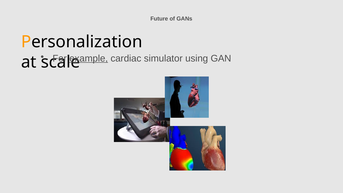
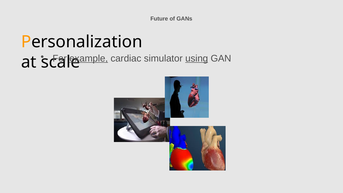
using underline: none -> present (197, 58)
